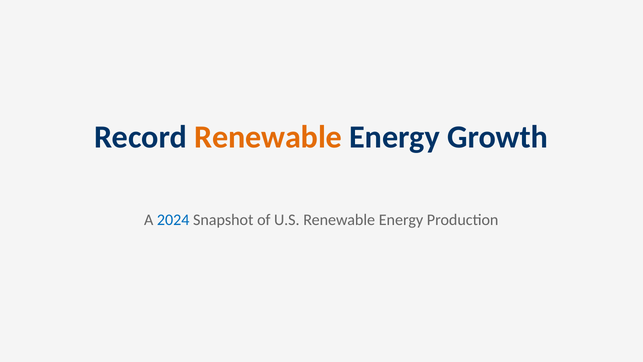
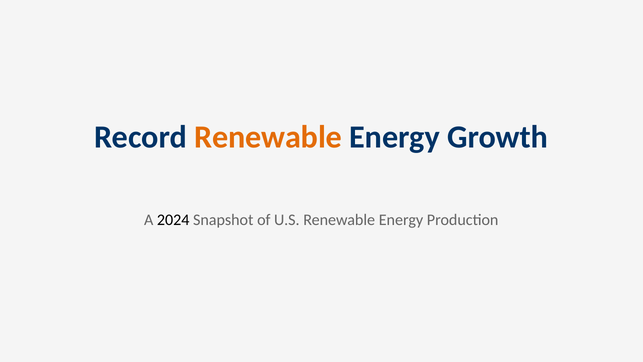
2024 colour: blue -> black (173, 220)
